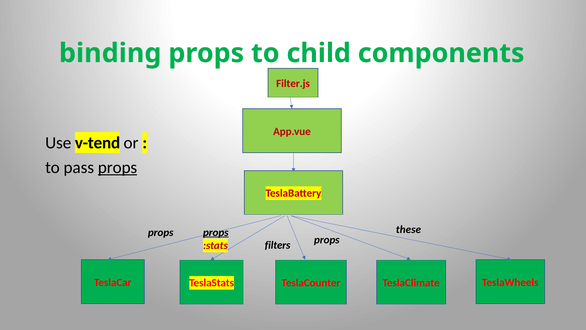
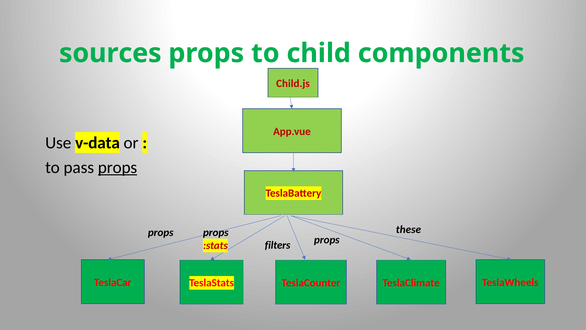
binding: binding -> sources (110, 53)
Filter.js: Filter.js -> Child.js (293, 83)
v-tend: v-tend -> v-data (98, 143)
props underline: present -> none (216, 232)
